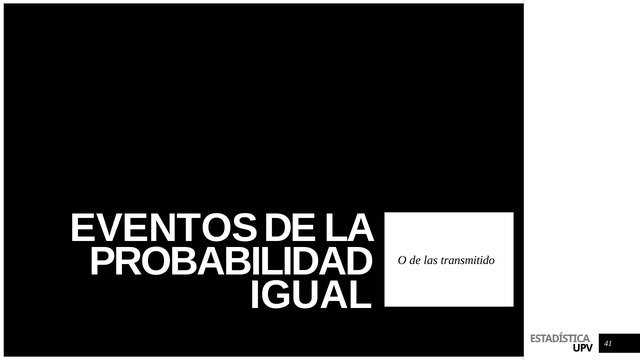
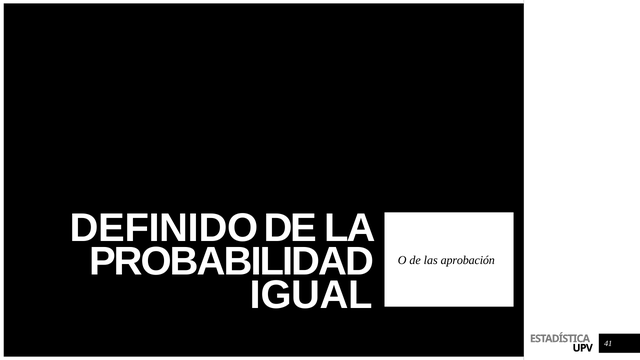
EVENTOS: EVENTOS -> DEFINIDO (164, 228)
transmitido: transmitido -> aprobación (468, 260)
